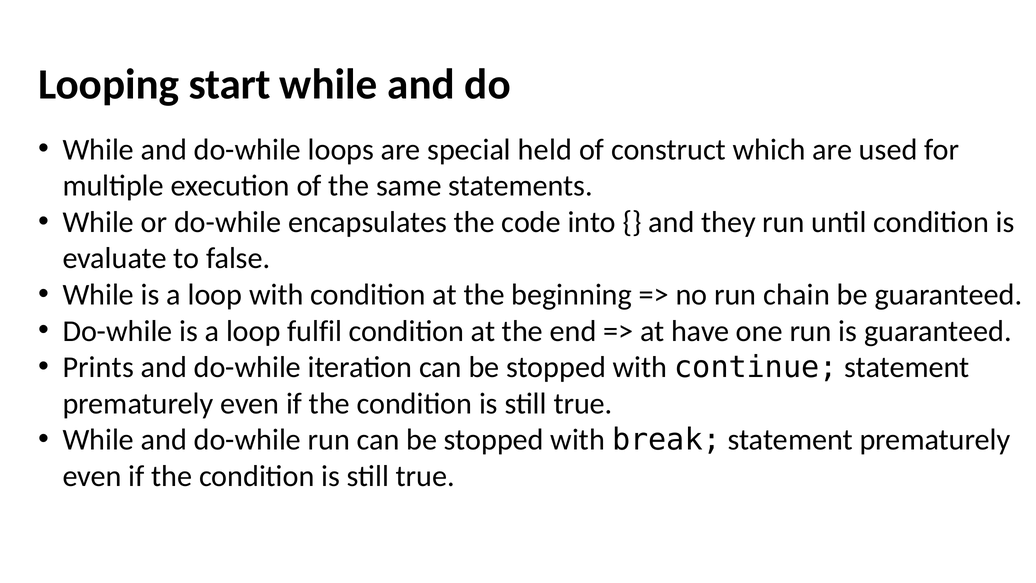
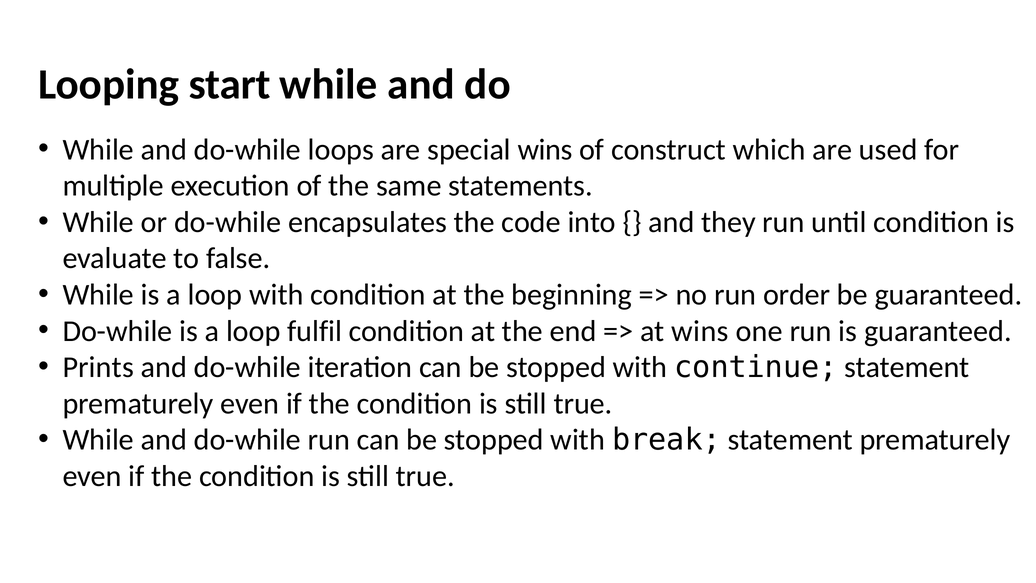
special held: held -> wins (545, 150)
chain: chain -> order (797, 295)
at have: have -> wins (700, 331)
